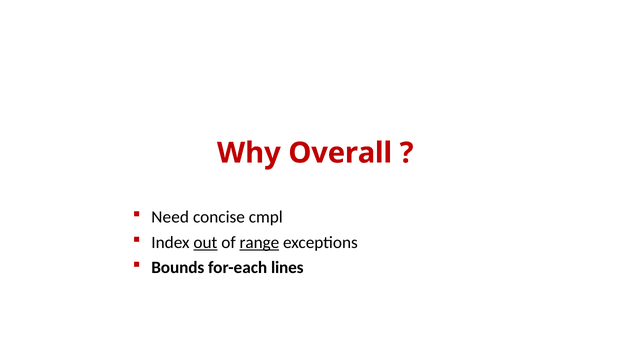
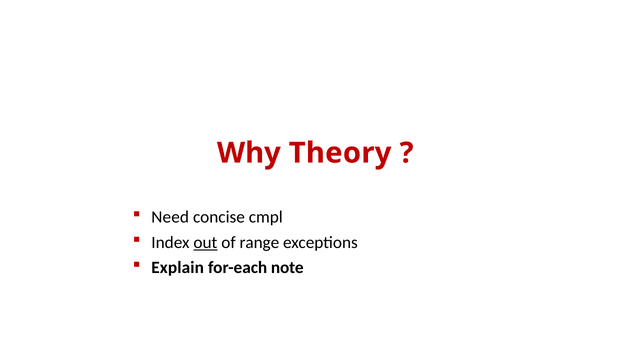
Overall: Overall -> Theory (340, 153)
range underline: present -> none (259, 243)
Bounds: Bounds -> Explain (178, 268)
lines: lines -> note (287, 268)
